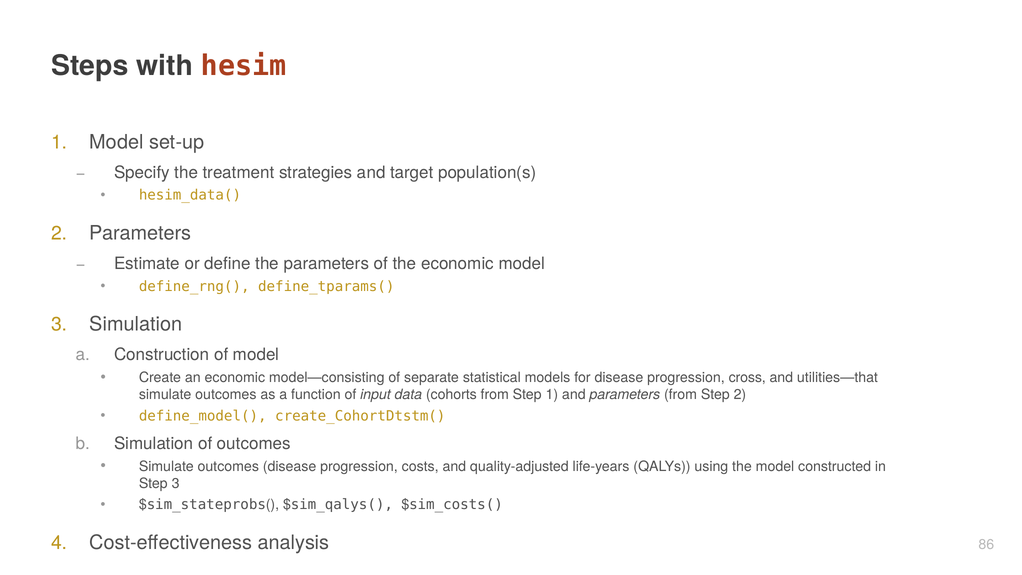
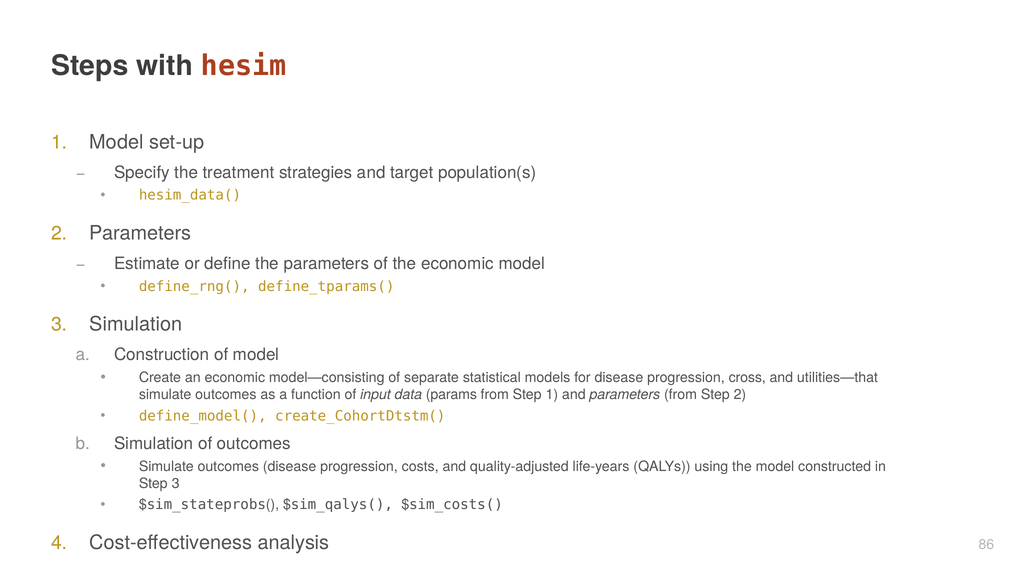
cohorts: cohorts -> params (451, 395)
